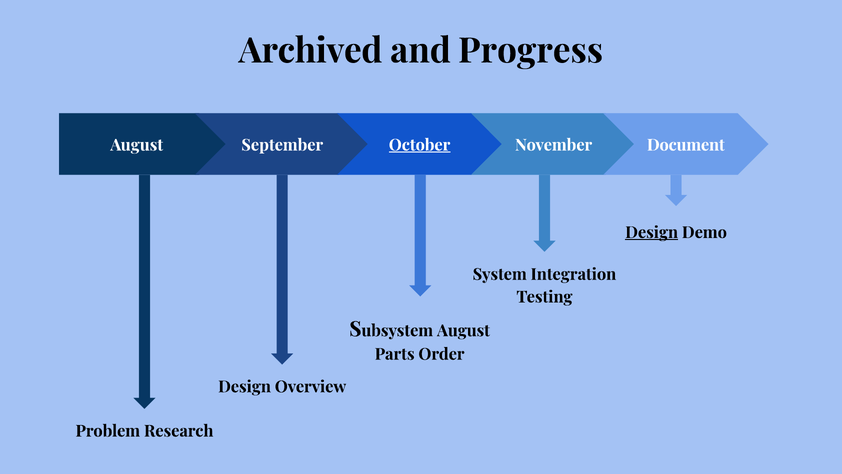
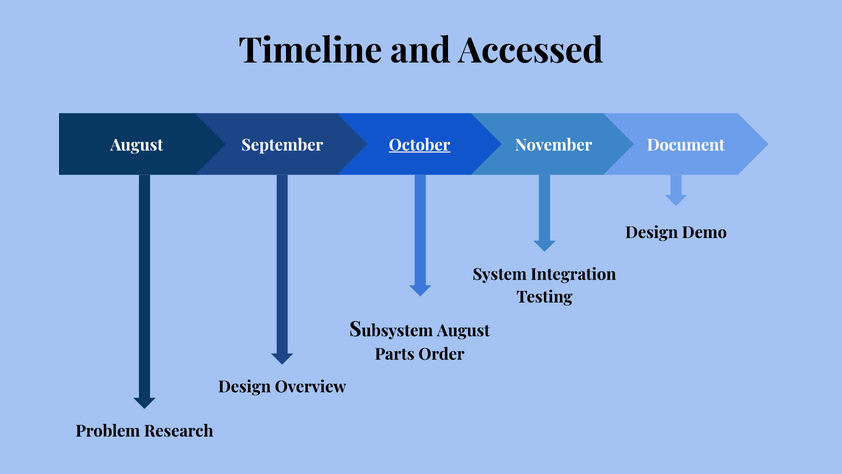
Archived: Archived -> Timeline (310, 51)
Progress: Progress -> Accessed (531, 51)
Design underline: present -> none (652, 232)
